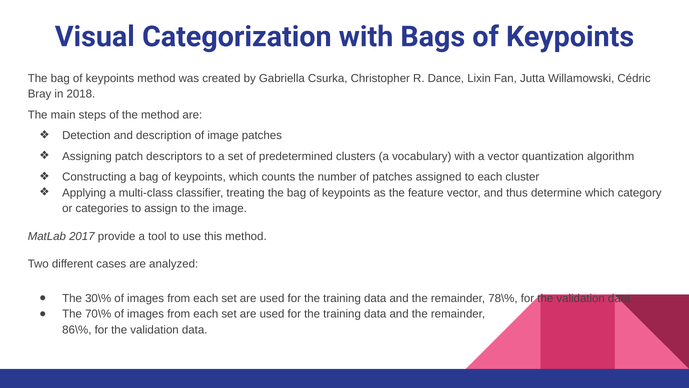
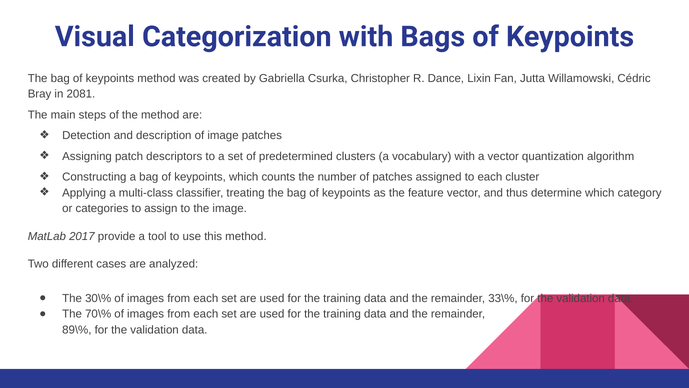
2018: 2018 -> 2081 (81, 94)
78\%: 78\% -> 33\% (503, 298)
86\%: 86\% -> 89\% (77, 330)
